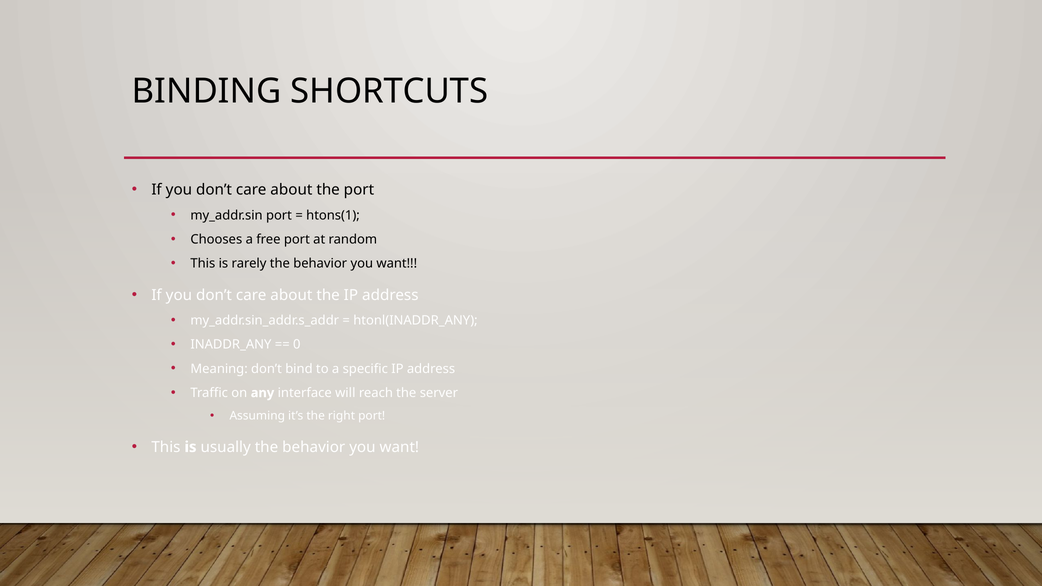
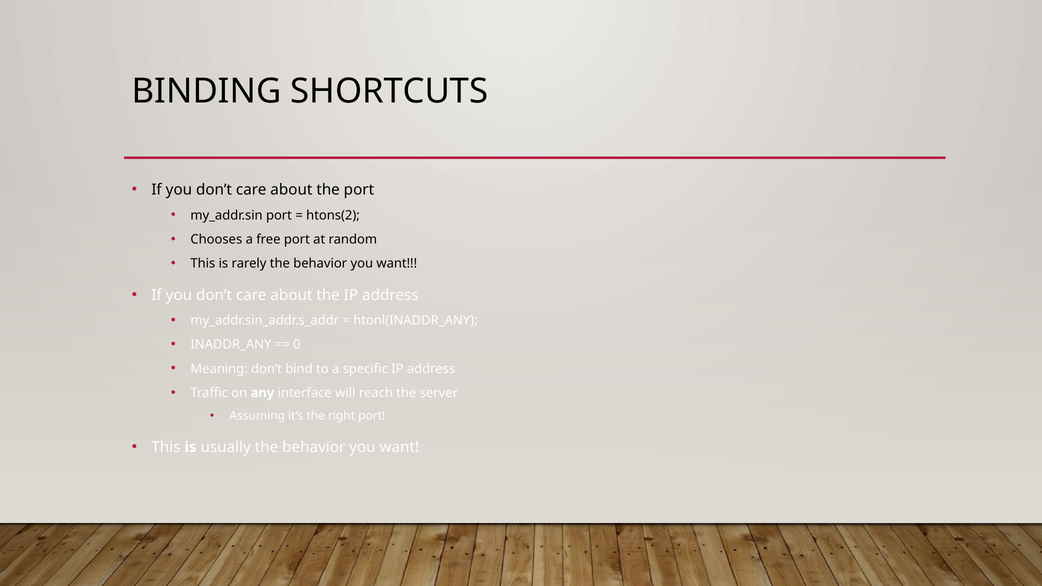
htons(1: htons(1 -> htons(2 (333, 215)
